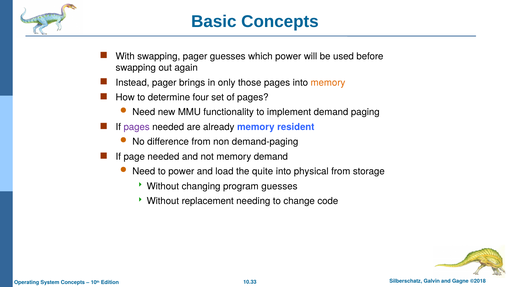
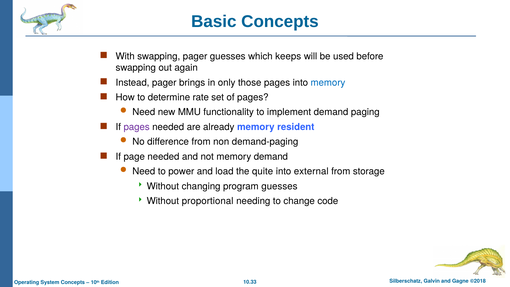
which power: power -> keeps (288, 56)
memory colour: orange -> blue (328, 82)
four: four -> rate (201, 97)
physical: physical -> external (311, 171)
replacement: replacement -> proportional (208, 201)
